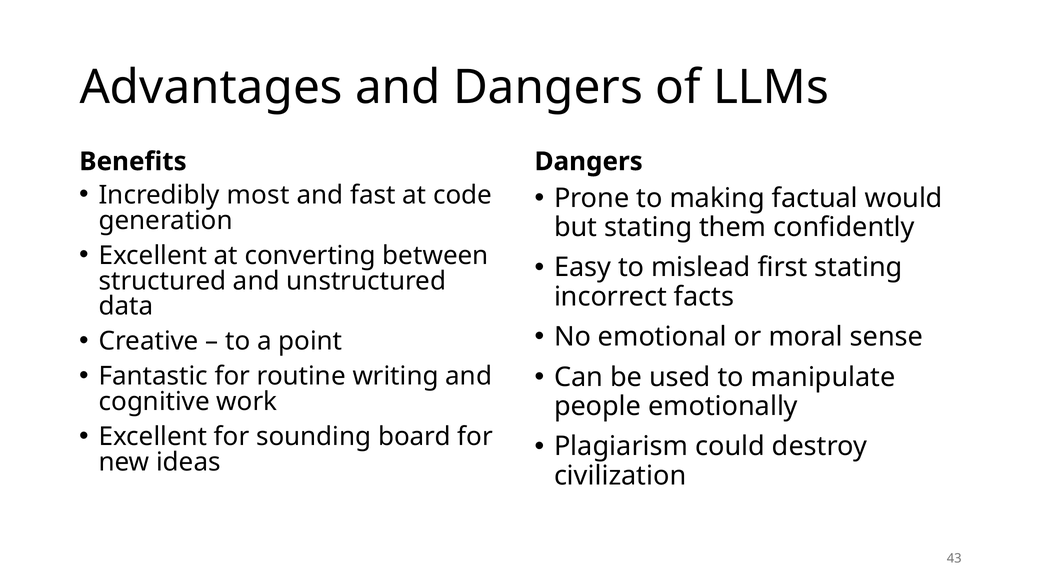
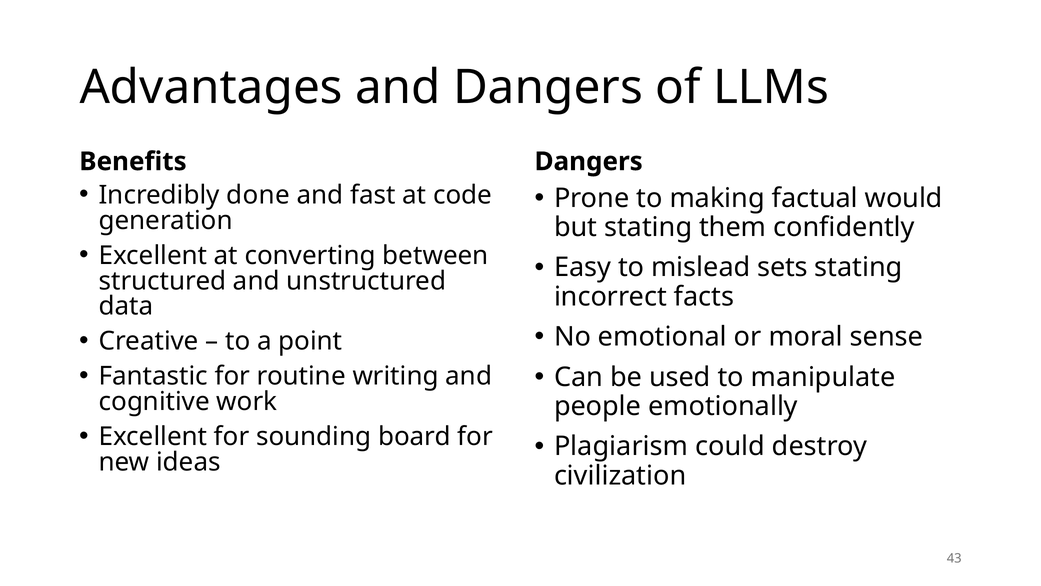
most: most -> done (258, 195)
first: first -> sets (783, 267)
